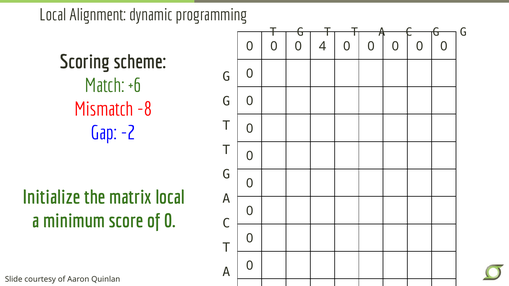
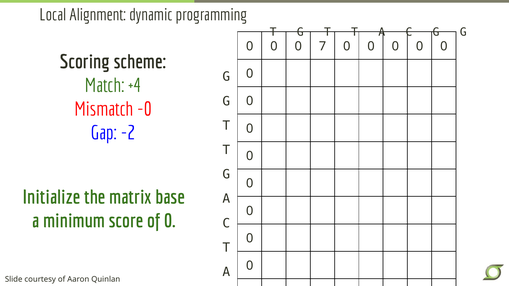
4: 4 -> 7 (323, 46)
+6: +6 -> +4 (135, 86)
-8: -8 -> -0 (145, 109)
matrix local: local -> base (170, 197)
